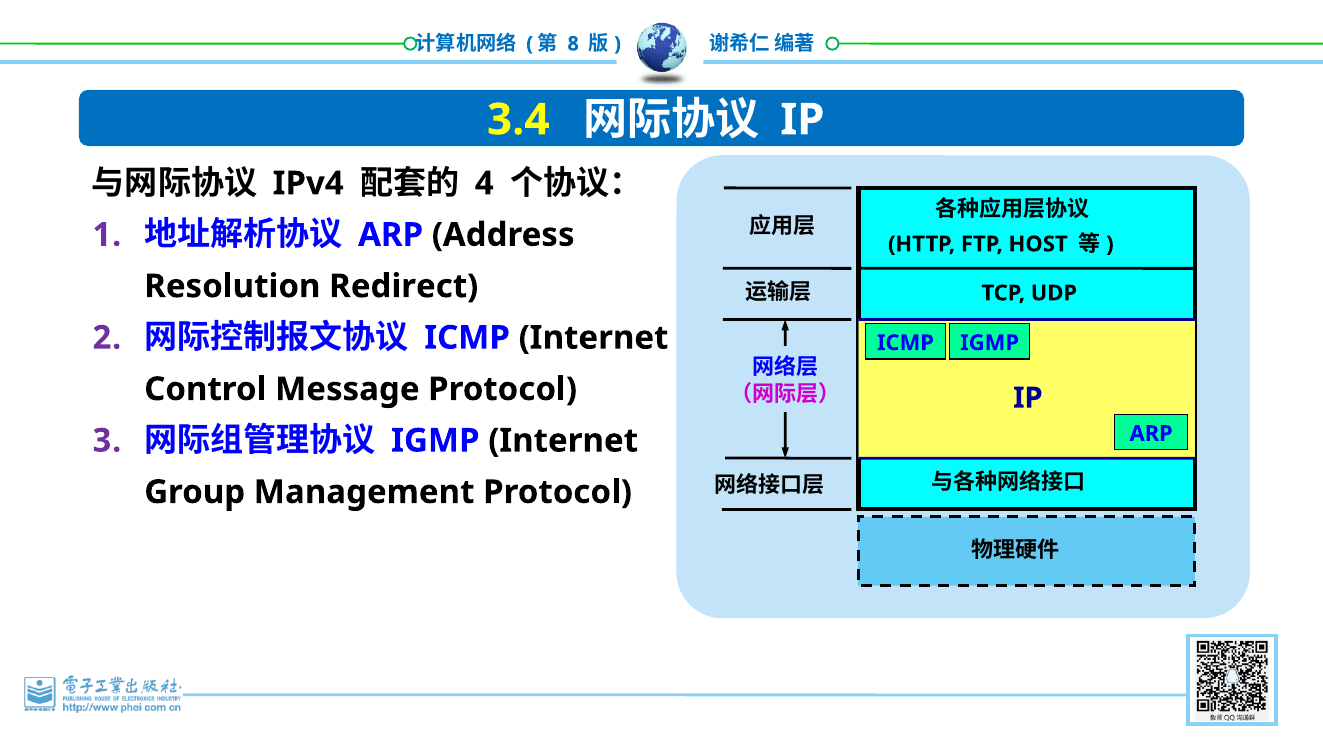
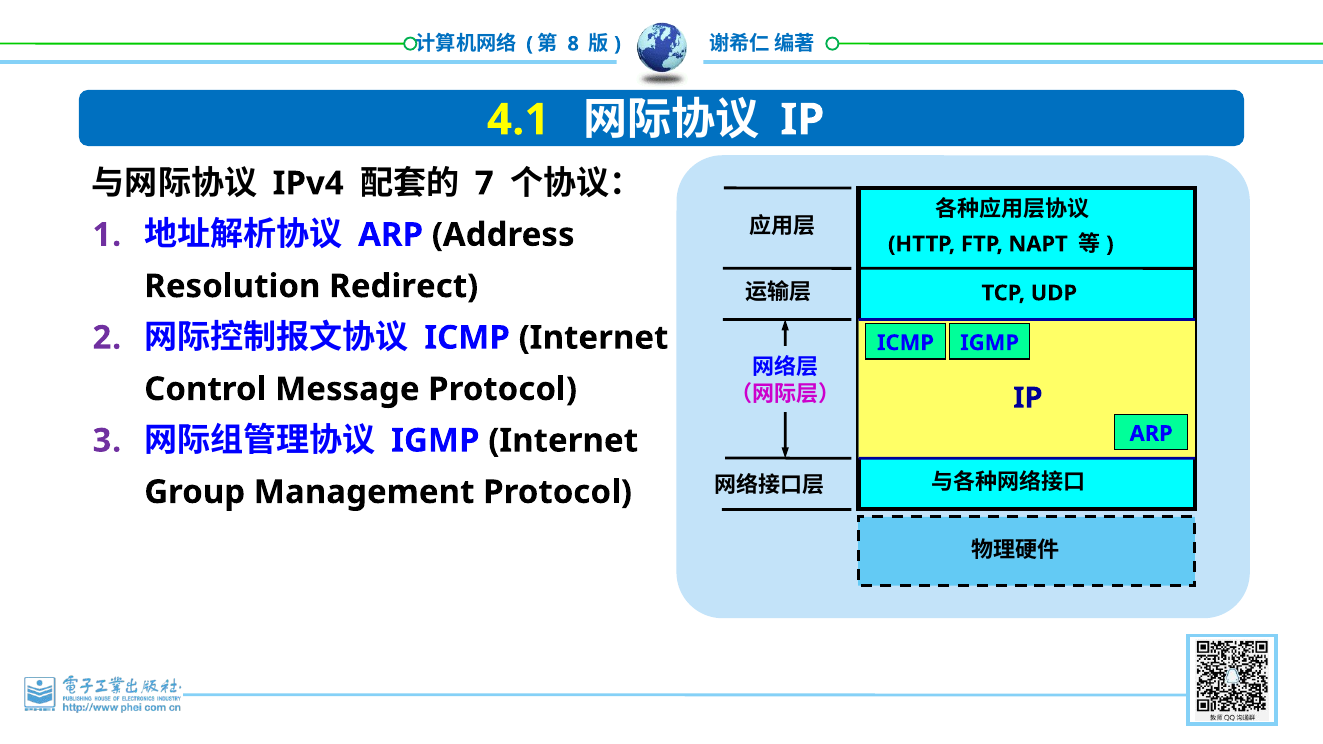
3.4: 3.4 -> 4.1 (518, 120)
4: 4 -> 7 (484, 183)
HOST: HOST -> NAPT (1038, 244)
